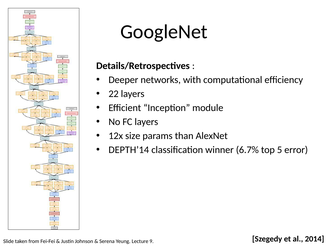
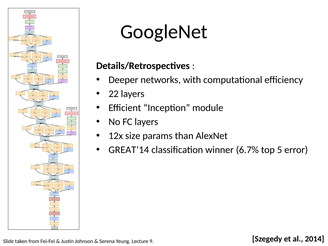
DEPTH’14: DEPTH’14 -> GREAT’14 (129, 150)
